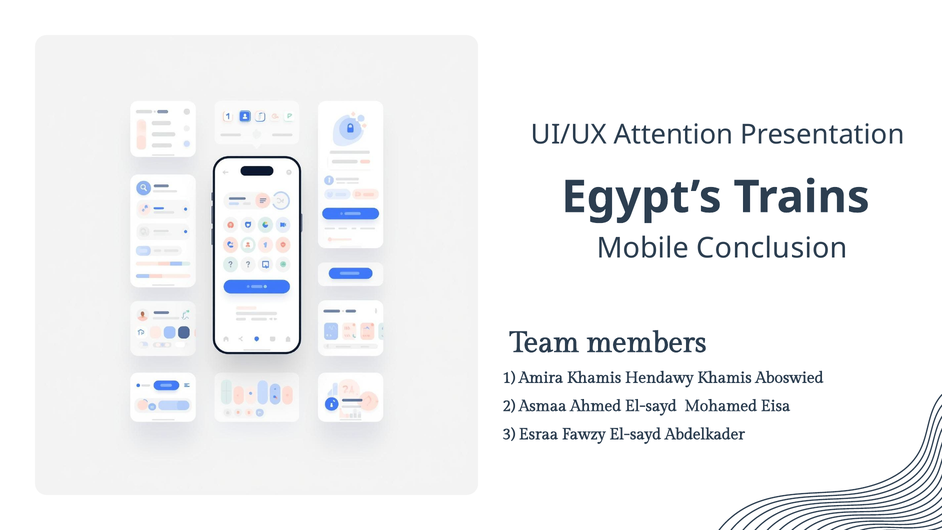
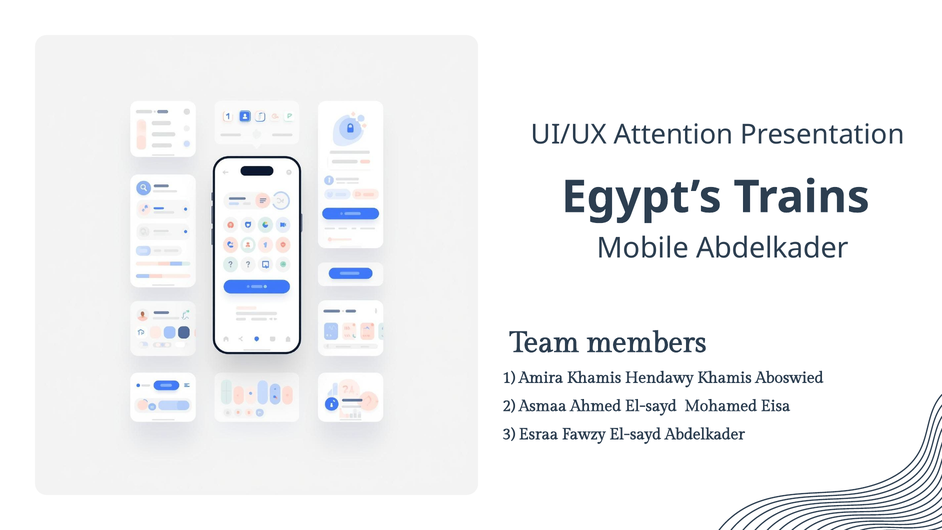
Mobile Conclusion: Conclusion -> Abdelkader (772, 248)
